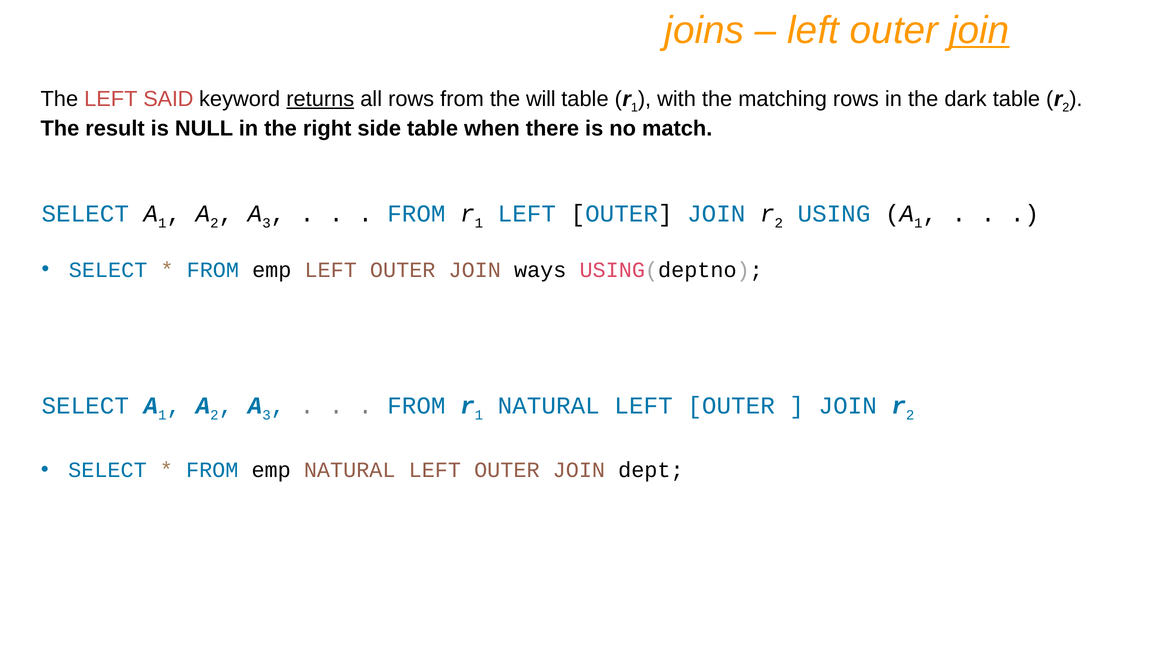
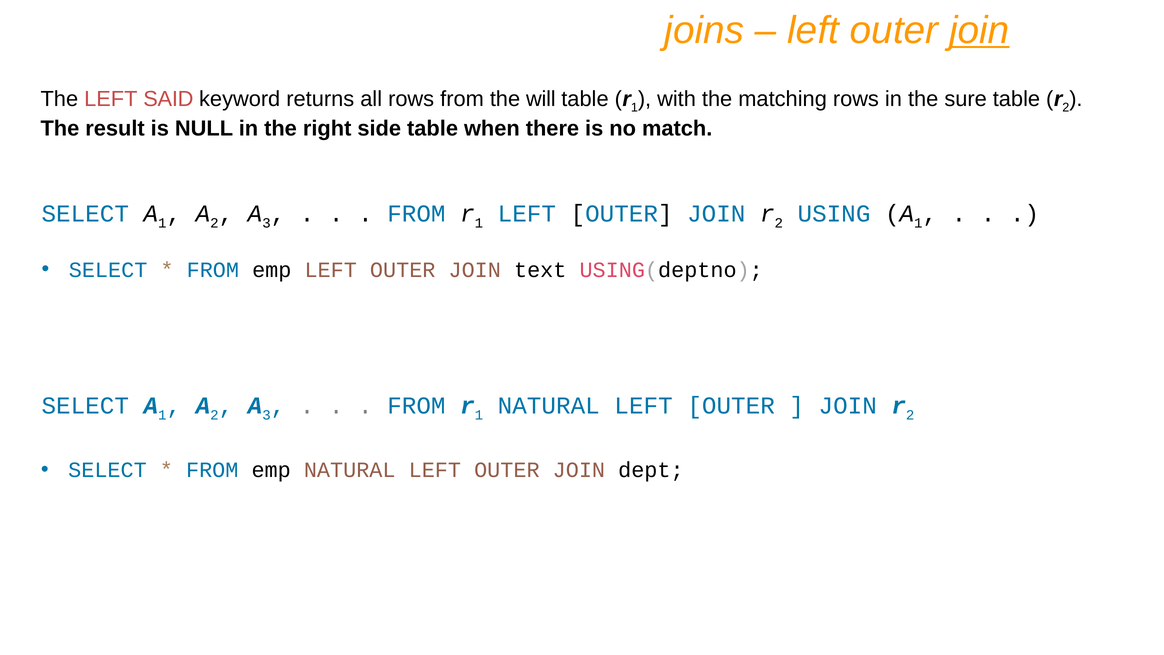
returns underline: present -> none (320, 99)
dark: dark -> sure (966, 99)
ways: ways -> text (540, 270)
